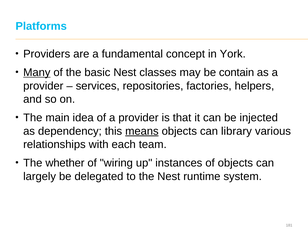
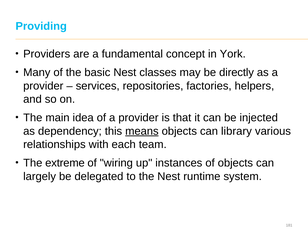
Platforms: Platforms -> Providing (41, 26)
Many underline: present -> none (37, 72)
contain: contain -> directly (237, 72)
whether: whether -> extreme (65, 163)
